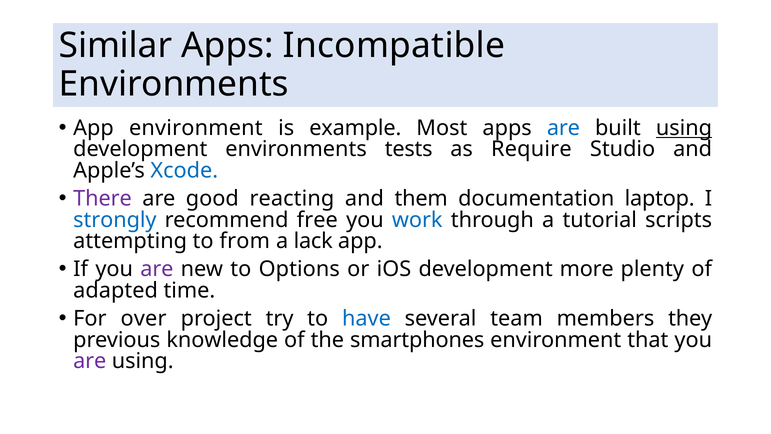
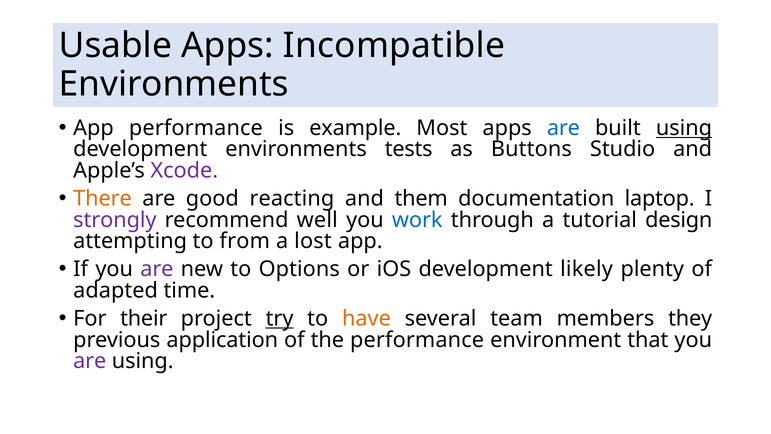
Similar: Similar -> Usable (115, 46)
App environment: environment -> performance (196, 128)
Require: Require -> Buttons (531, 149)
Xcode colour: blue -> purple (184, 170)
There colour: purple -> orange (102, 199)
strongly colour: blue -> purple (115, 220)
free: free -> well (317, 220)
scripts: scripts -> design (679, 220)
lack: lack -> lost (313, 241)
more: more -> likely (587, 269)
over: over -> their (144, 319)
try underline: none -> present (280, 319)
have colour: blue -> orange (366, 319)
knowledge: knowledge -> application (222, 340)
the smartphones: smartphones -> performance (417, 340)
